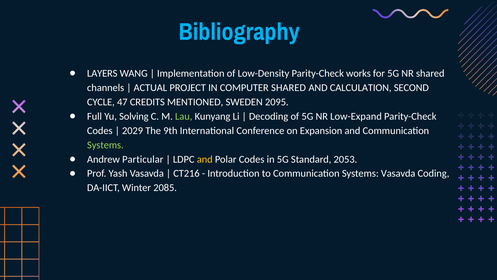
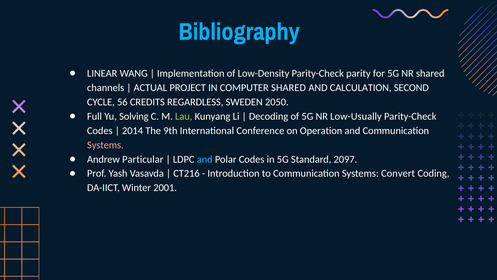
LAYERS: LAYERS -> LINEAR (102, 73)
works: works -> parity (358, 73)
47: 47 -> 56 (122, 102)
MENTIONED: MENTIONED -> REGARDLESS (195, 102)
2095: 2095 -> 2050 (277, 102)
Low-Expand: Low-Expand -> Low-Usually (356, 116)
2029: 2029 -> 2014 (133, 130)
Expansion: Expansion -> Operation (321, 130)
Systems colour: light green -> pink (105, 145)
and colour: yellow -> light blue (205, 159)
2053: 2053 -> 2097 (345, 159)
Systems Vasavda: Vasavda -> Convert (398, 173)
2085: 2085 -> 2001 (165, 188)
